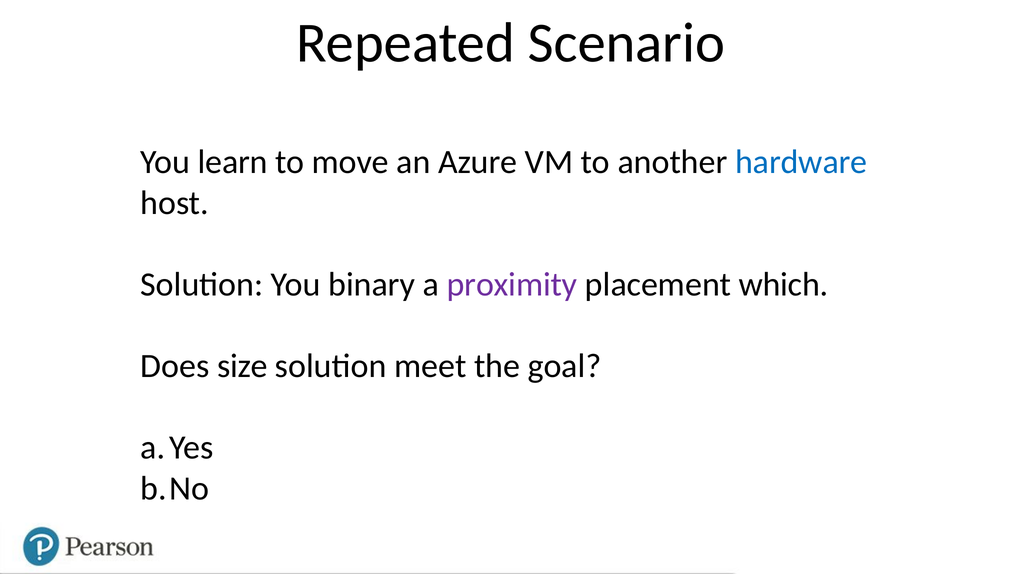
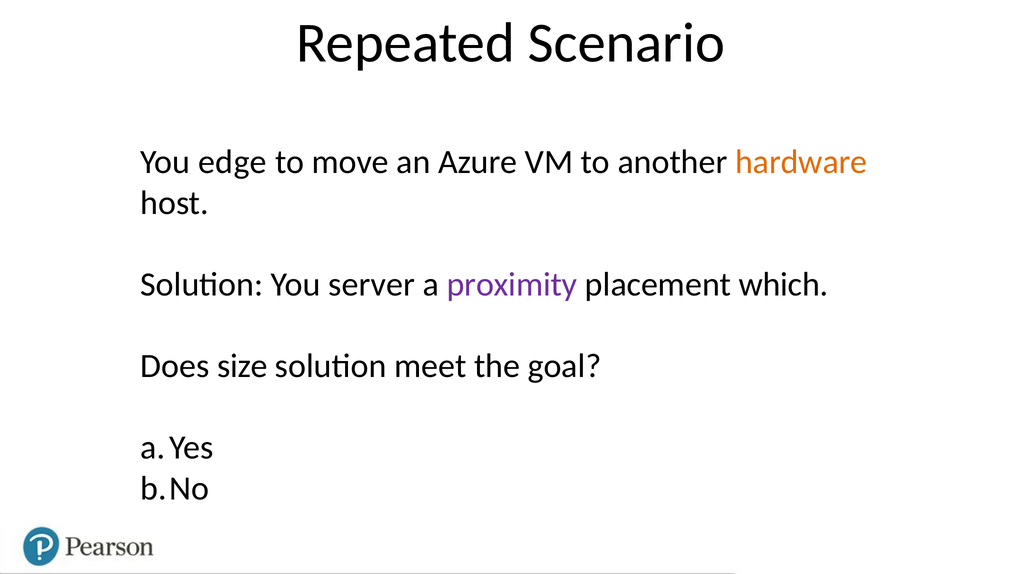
learn: learn -> edge (232, 162)
hardware colour: blue -> orange (801, 162)
binary: binary -> server (372, 284)
